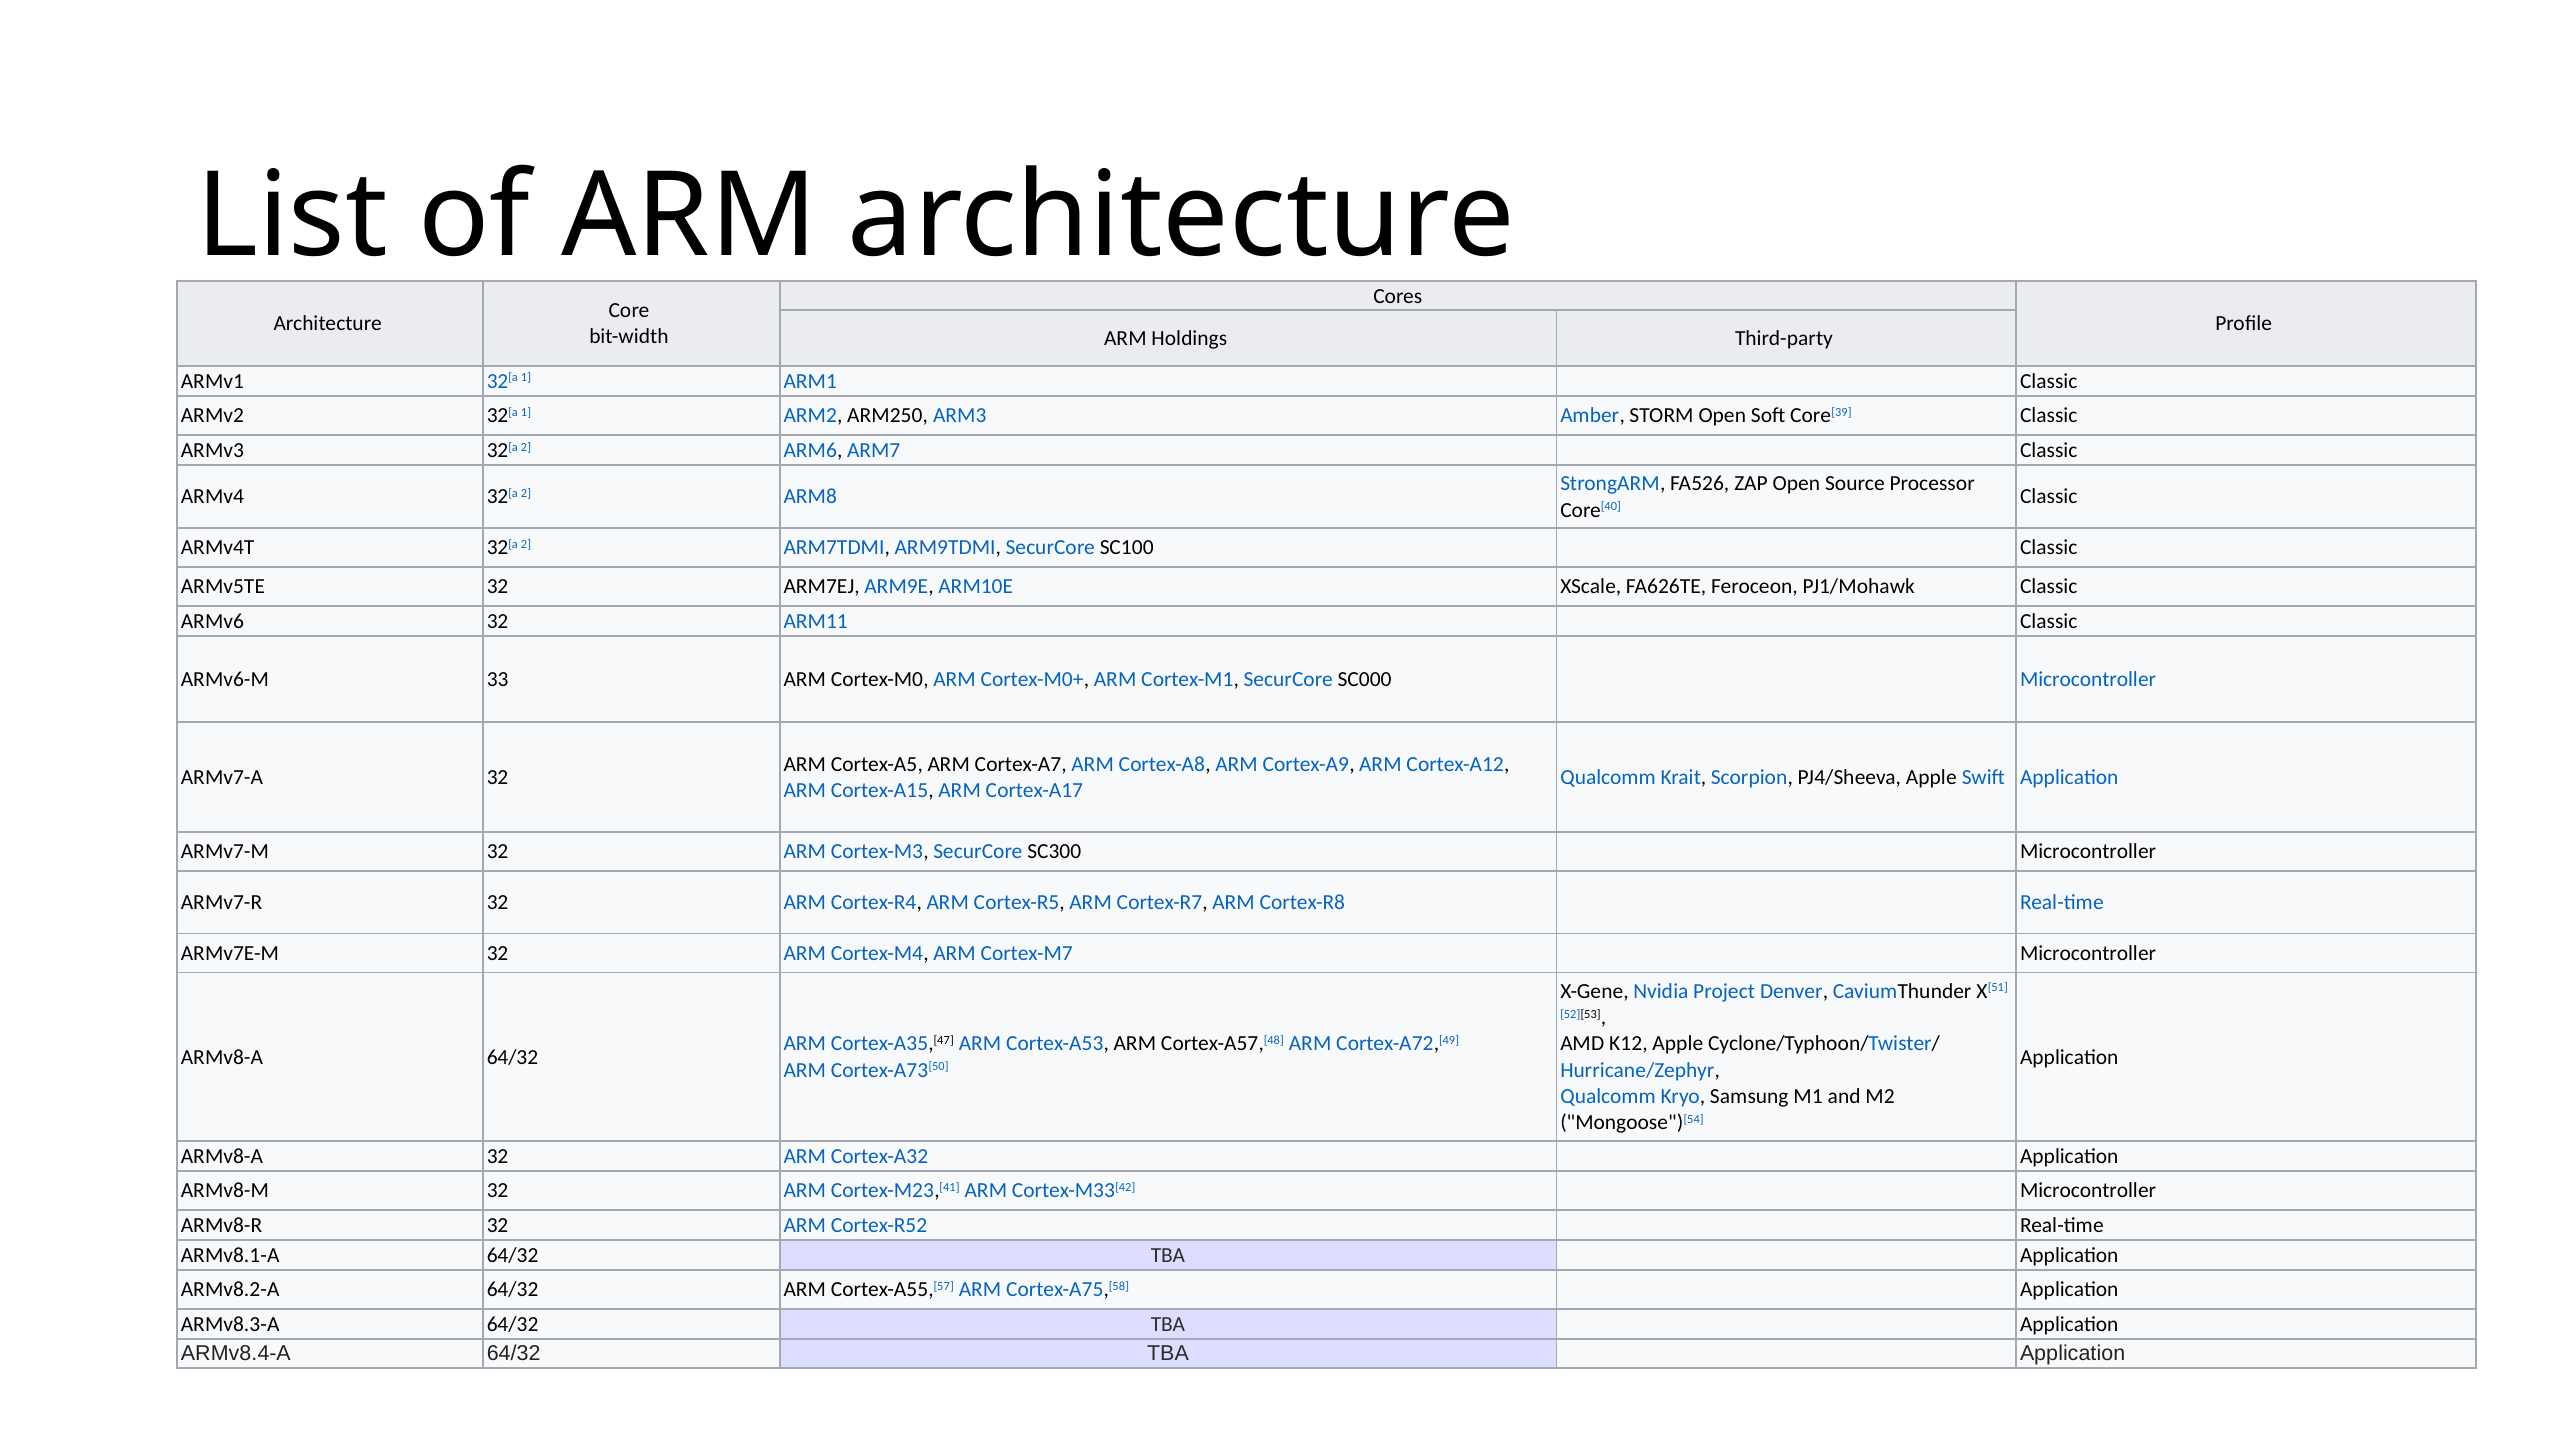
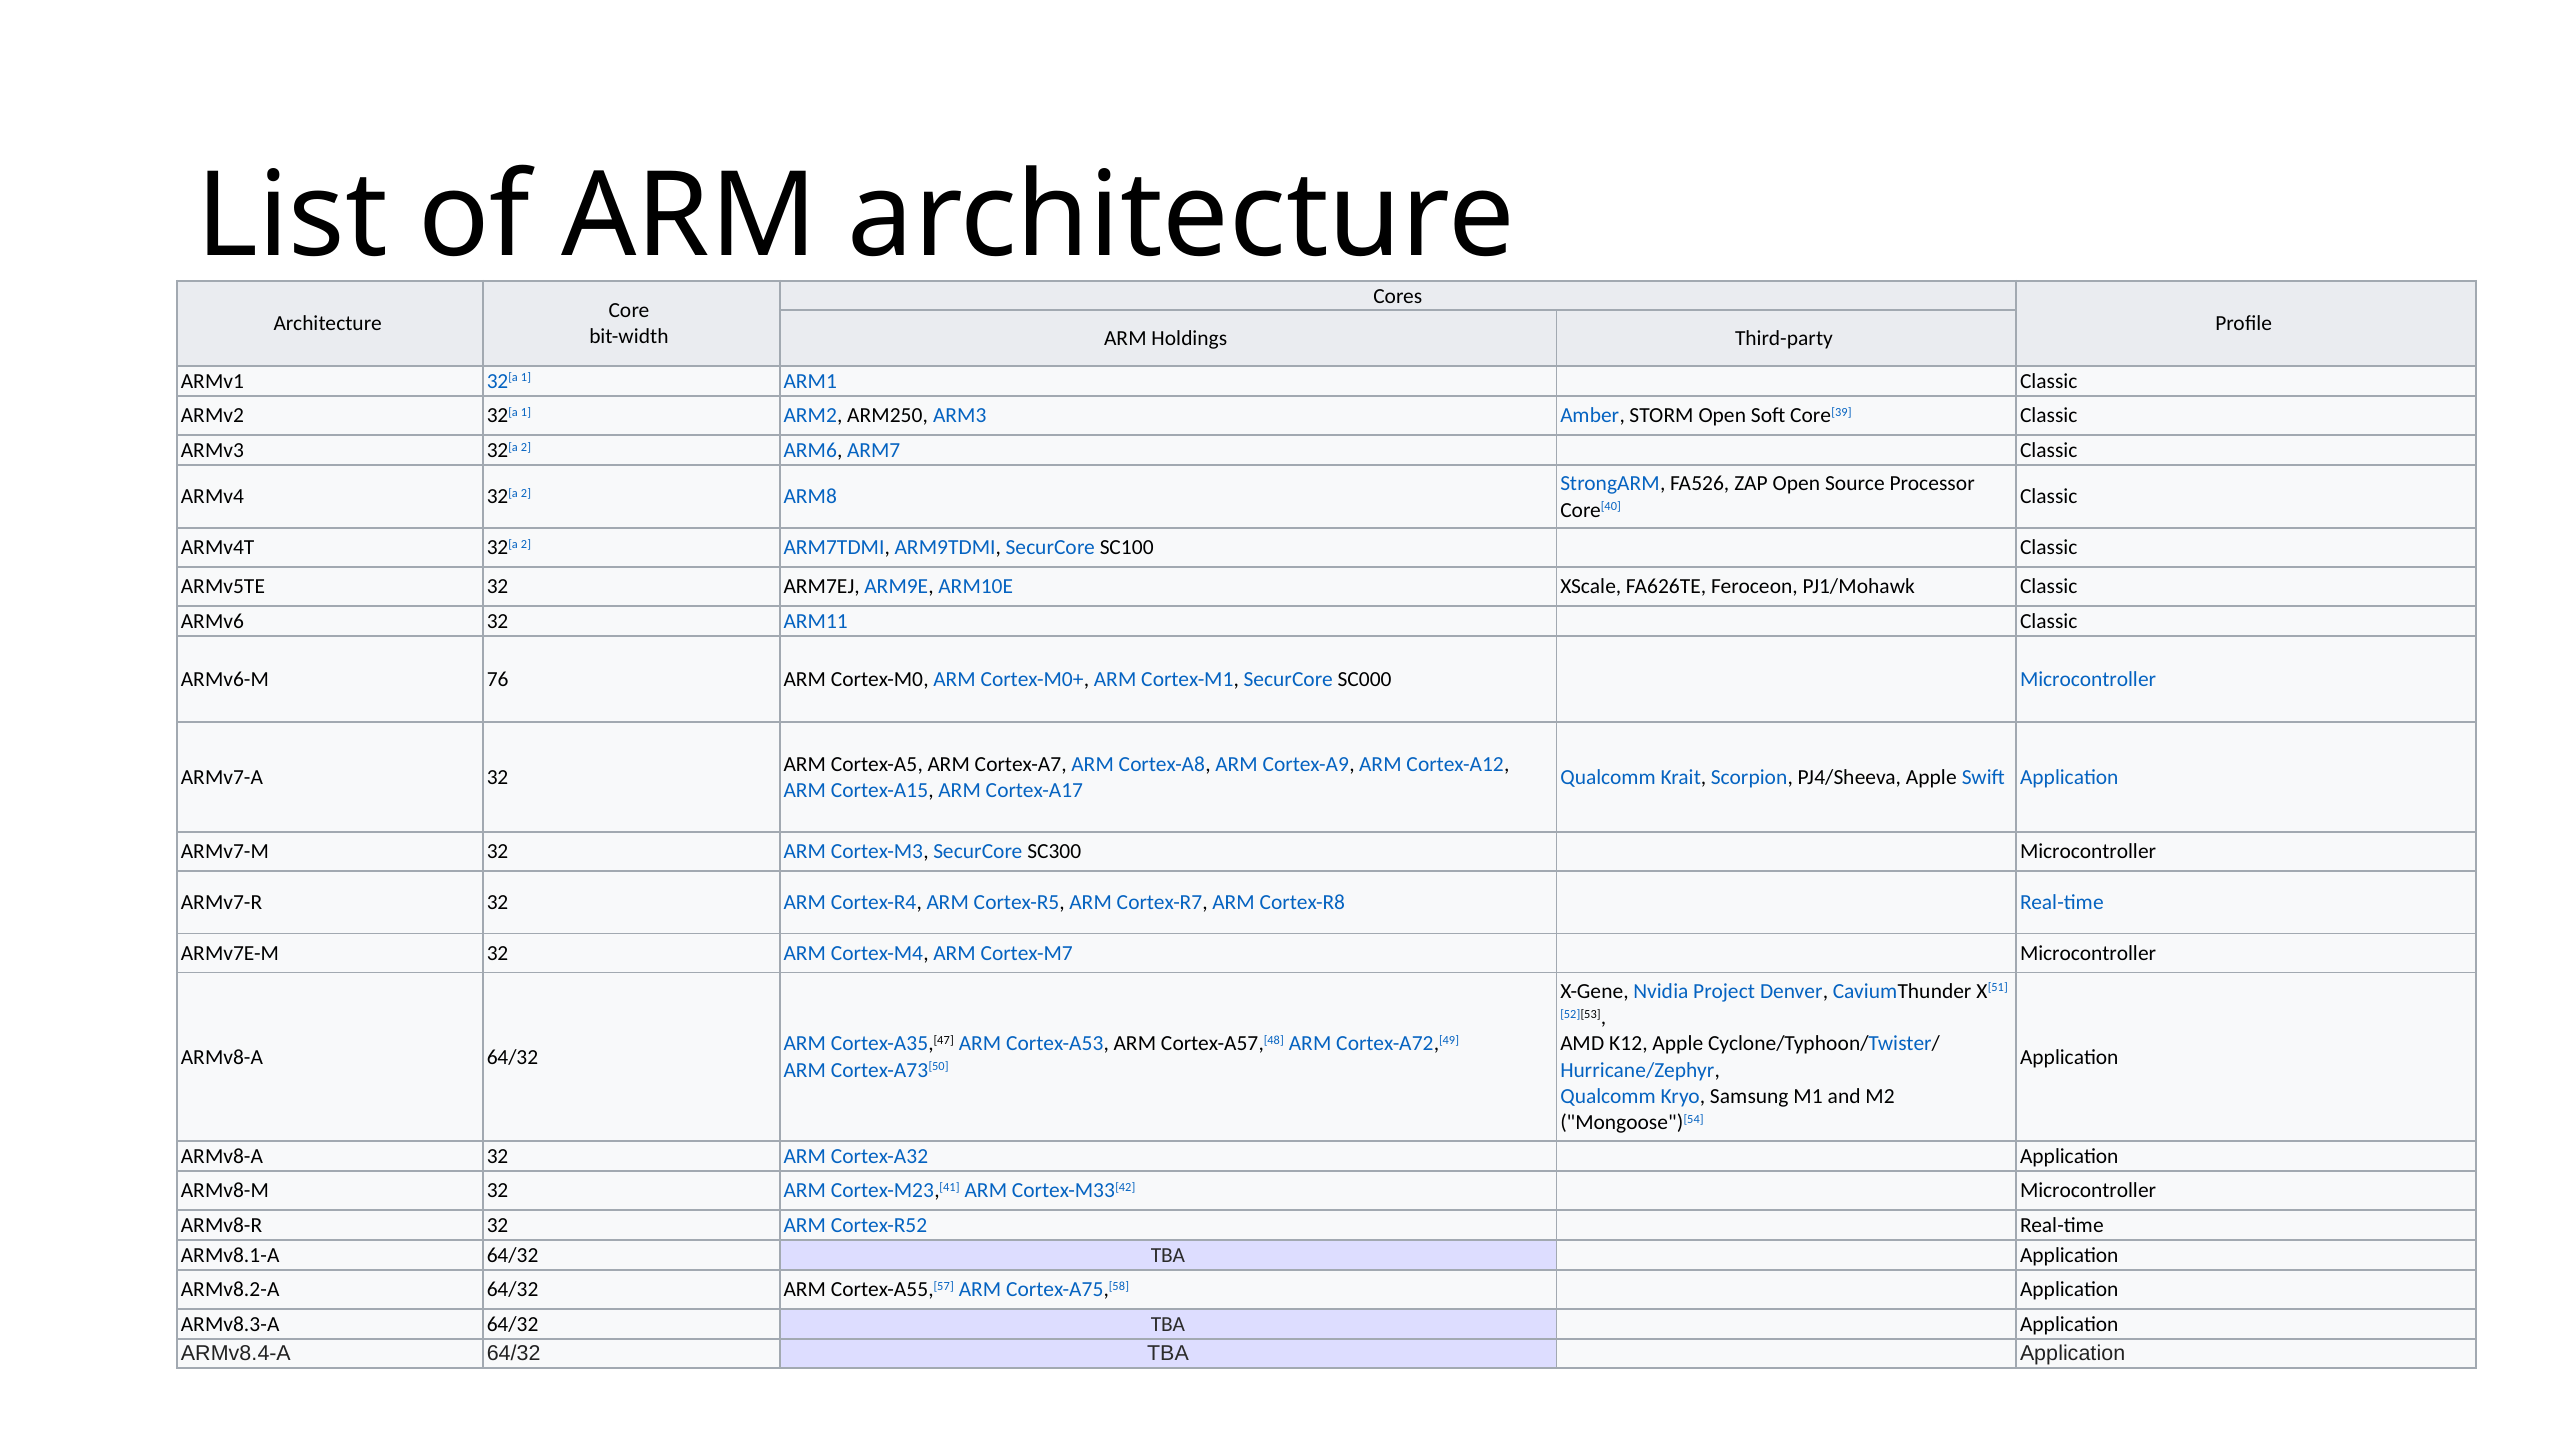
33: 33 -> 76 (498, 680)
